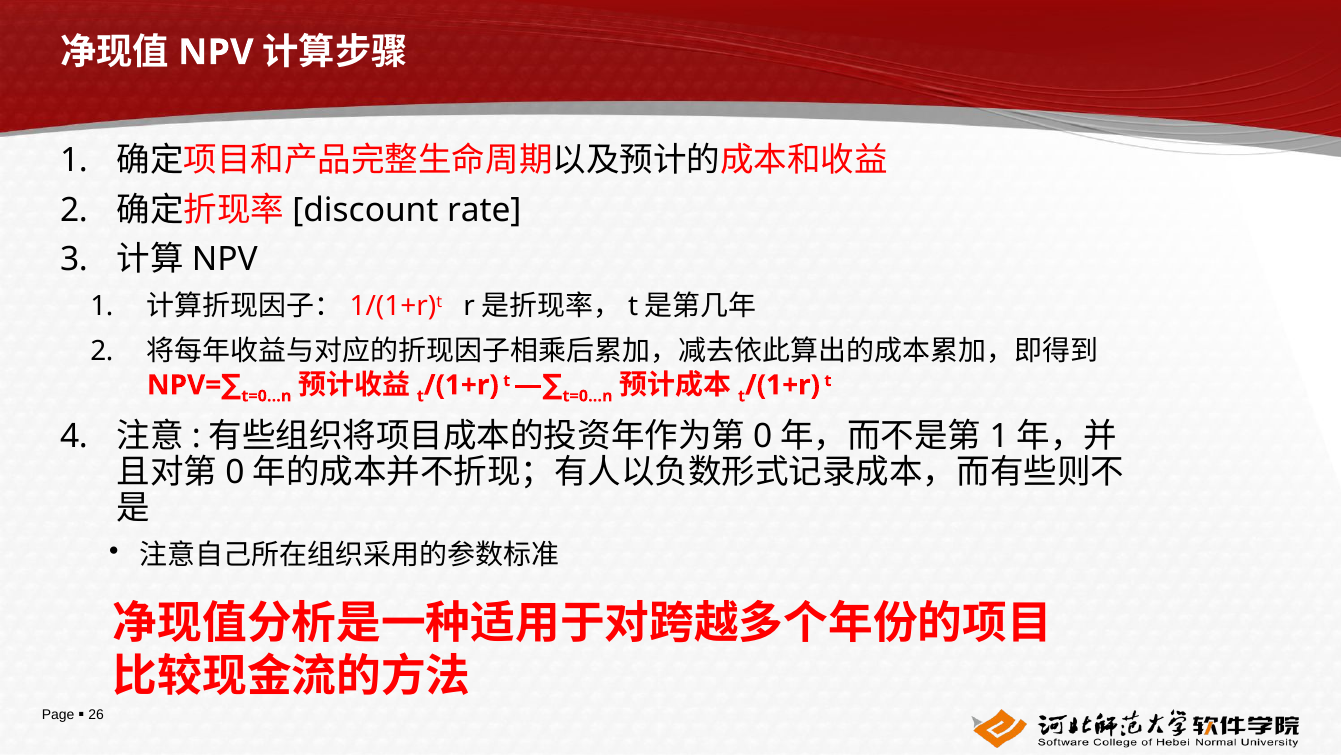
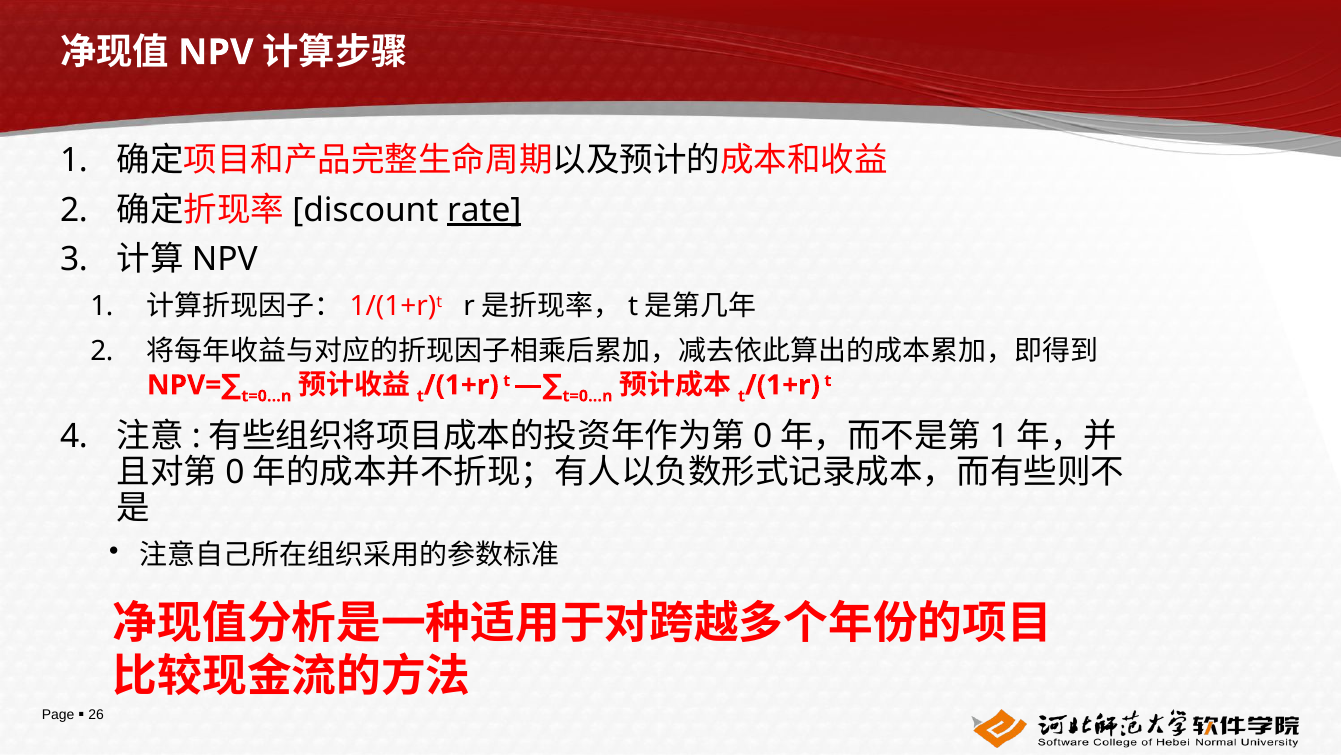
rate underline: none -> present (484, 210)
